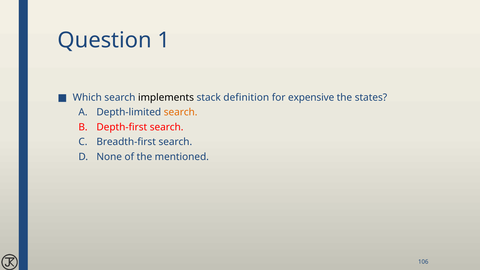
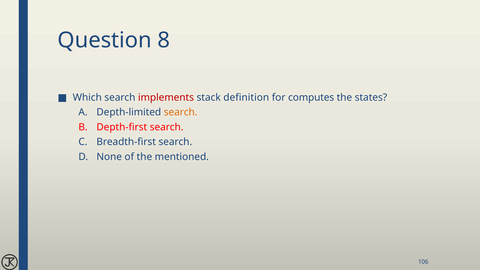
1: 1 -> 8 (164, 40)
implements colour: black -> red (166, 98)
expensive: expensive -> computes (311, 98)
